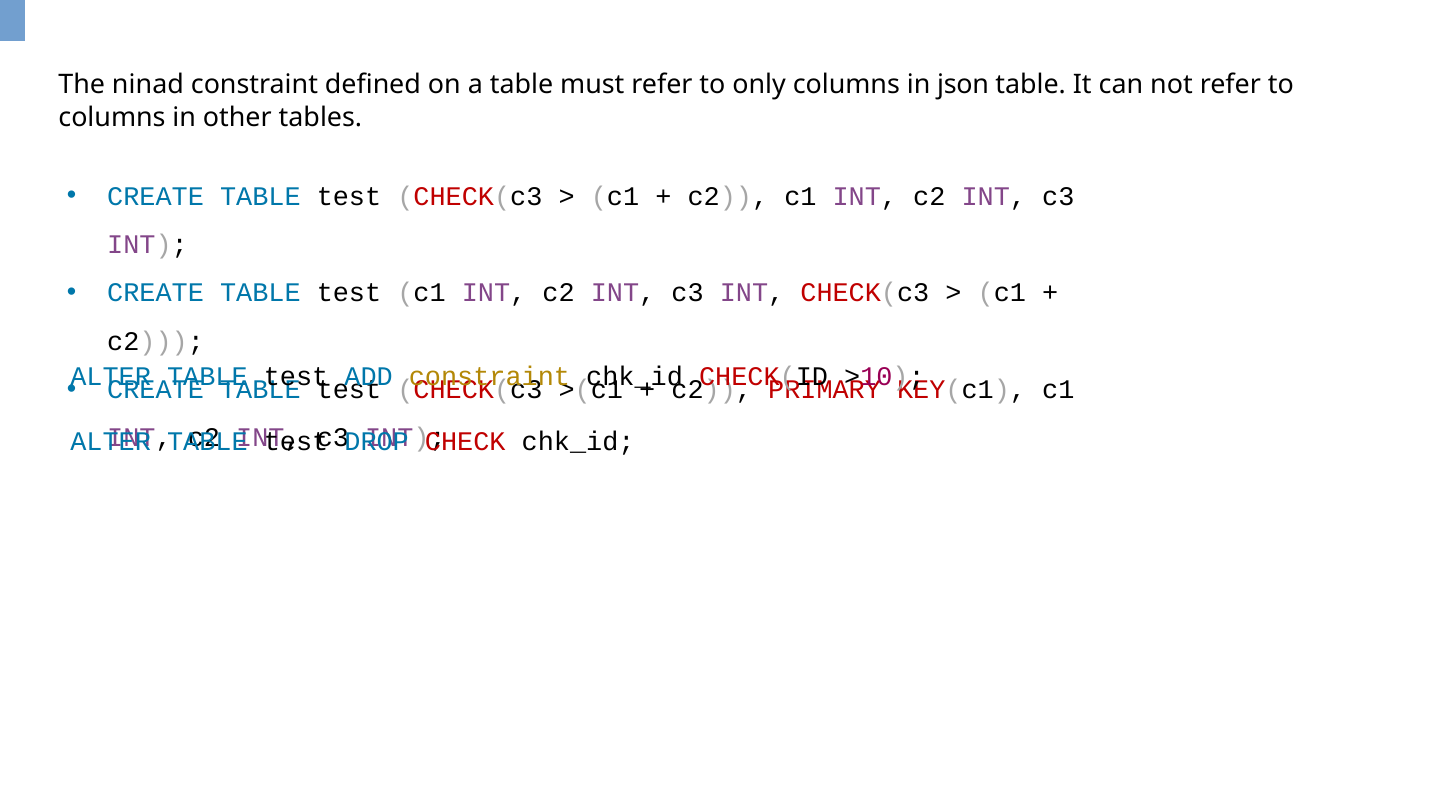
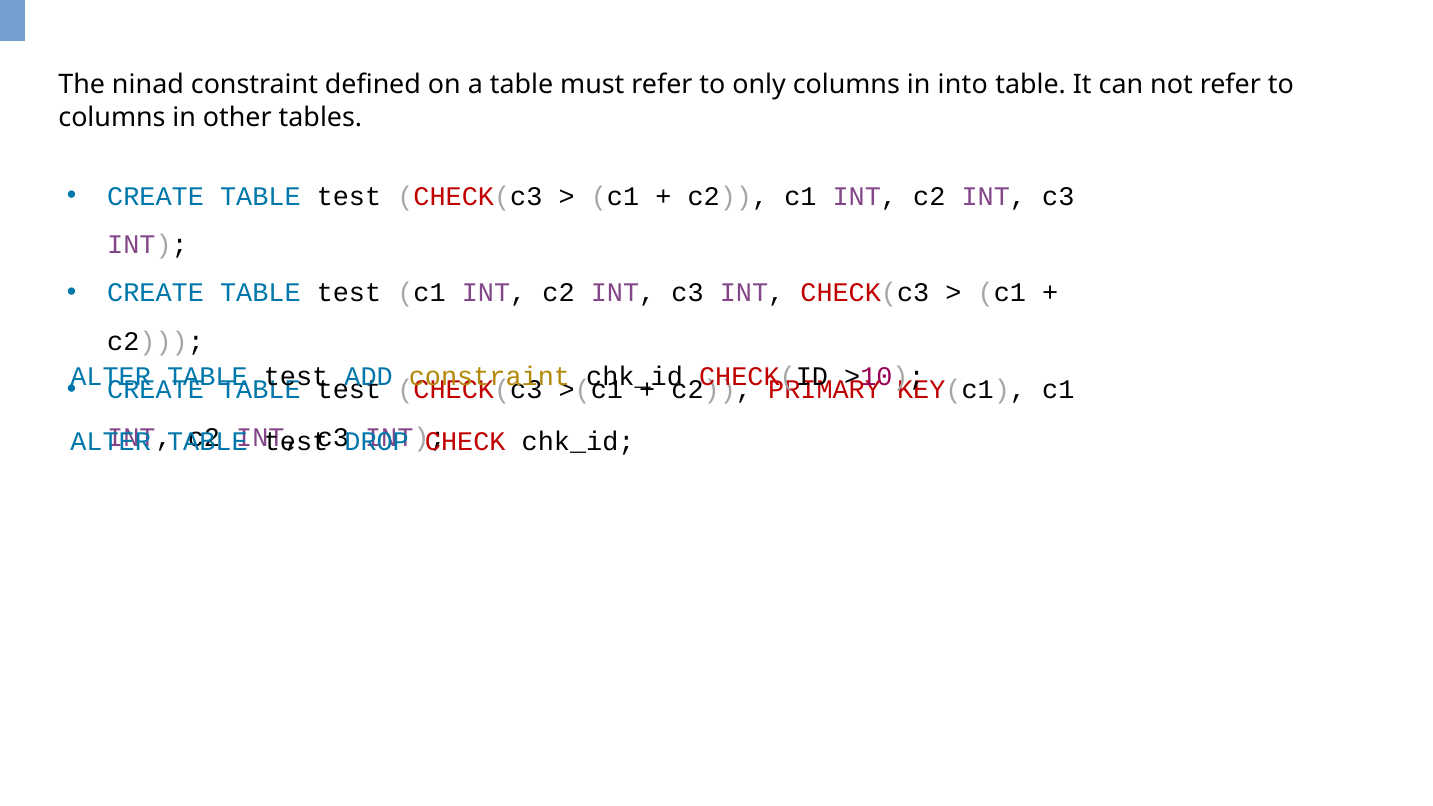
json: json -> into (963, 85)
